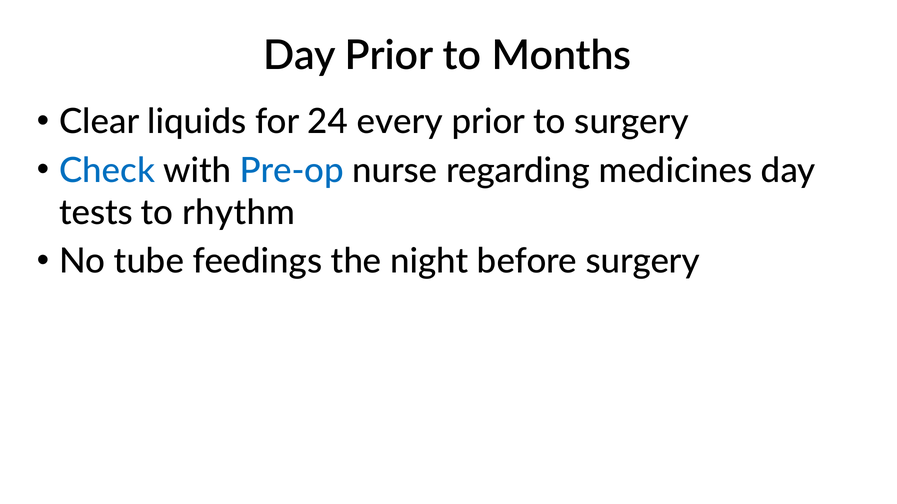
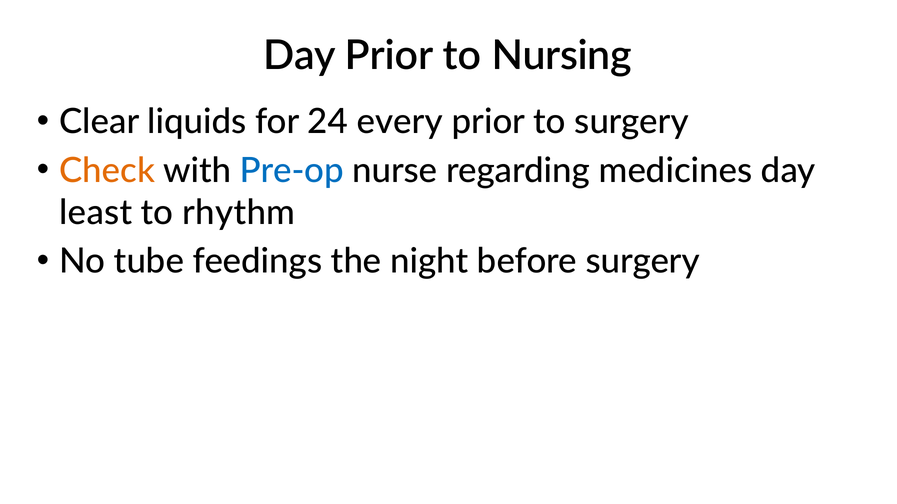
Months: Months -> Nursing (562, 56)
Check colour: blue -> orange (107, 171)
tests: tests -> least (96, 213)
